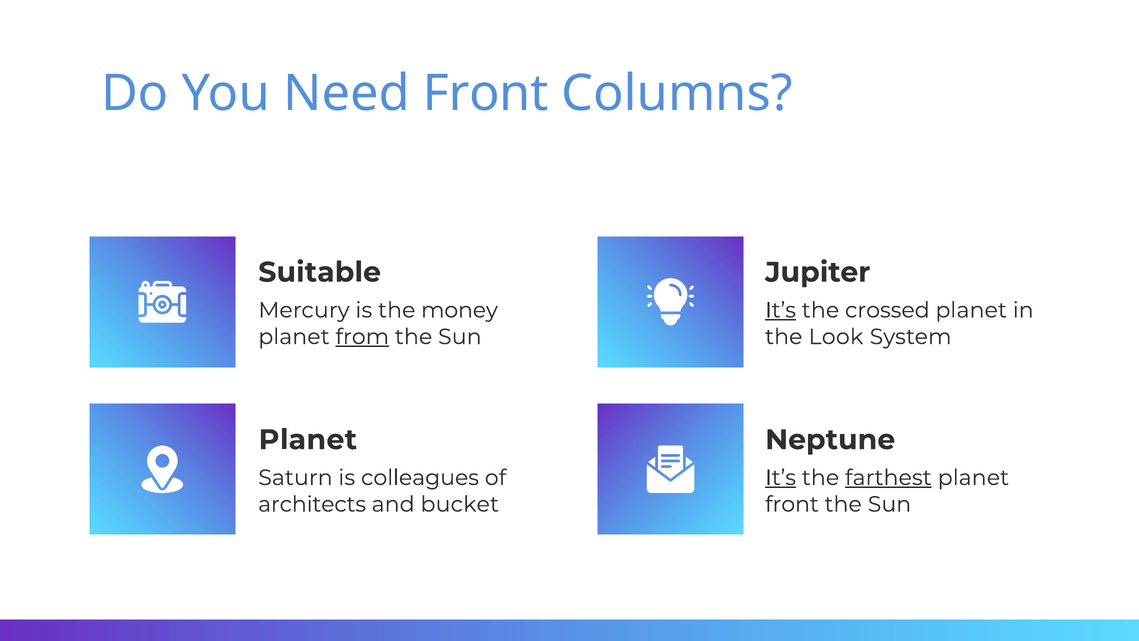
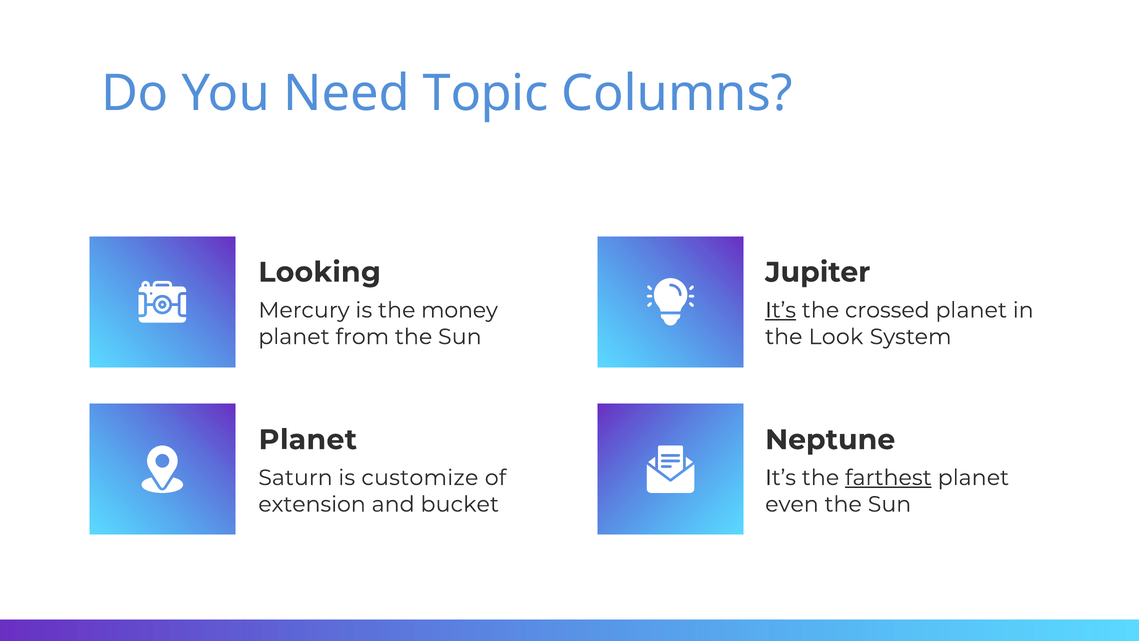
Need Front: Front -> Topic (486, 94)
Suitable: Suitable -> Looking (320, 272)
from underline: present -> none (362, 337)
colleagues: colleagues -> customize (420, 478)
It’s underline: present -> none (781, 478)
architects: architects -> extension (312, 504)
front: front -> even (792, 504)
